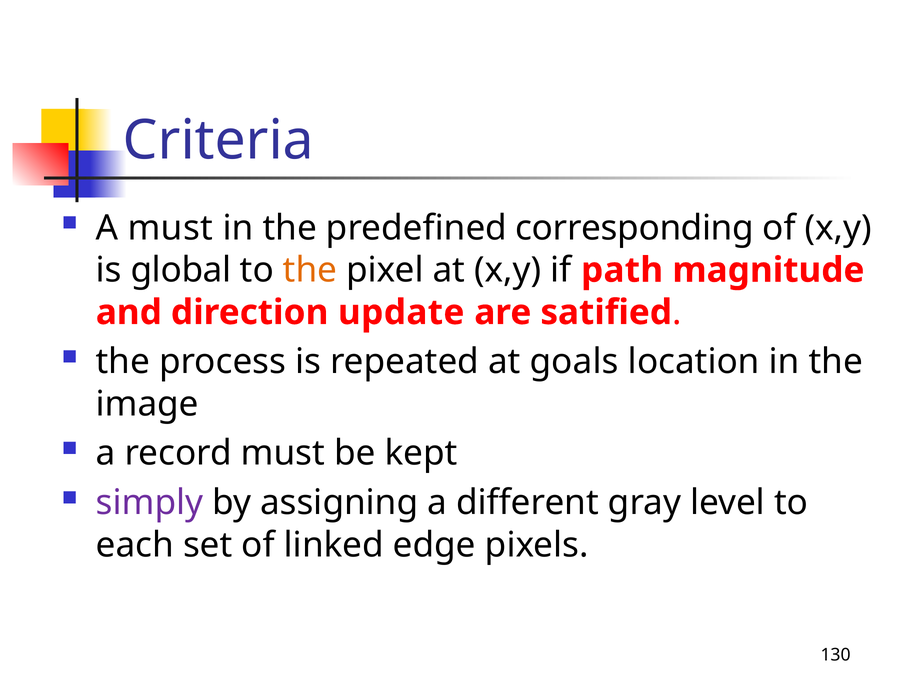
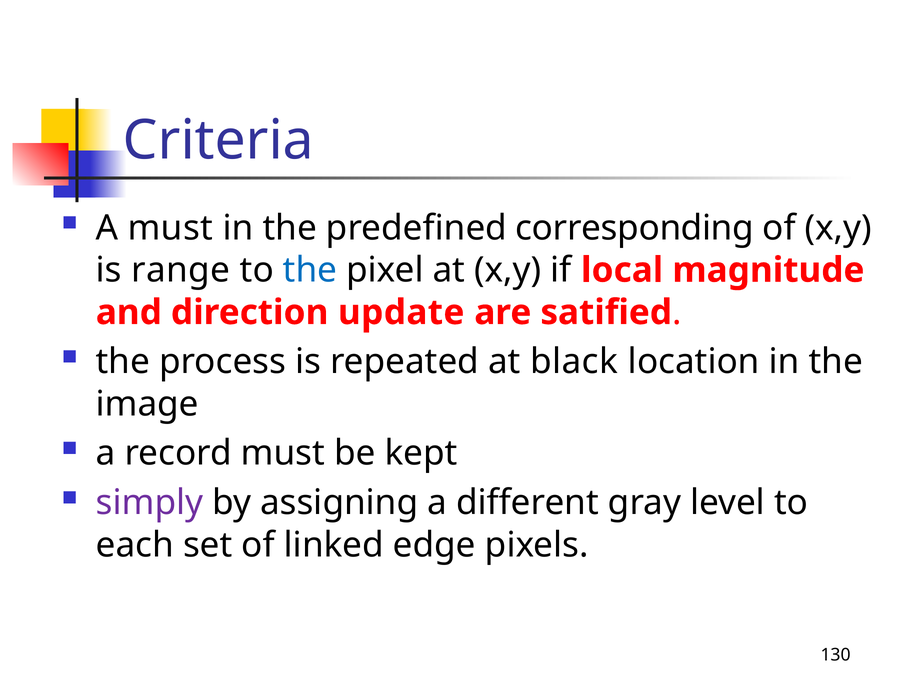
global: global -> range (181, 270)
the colour: orange -> blue (310, 270)
path: path -> local (622, 270)
goals: goals -> black (574, 362)
